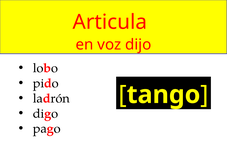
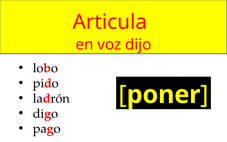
tango: tango -> poner (164, 95)
